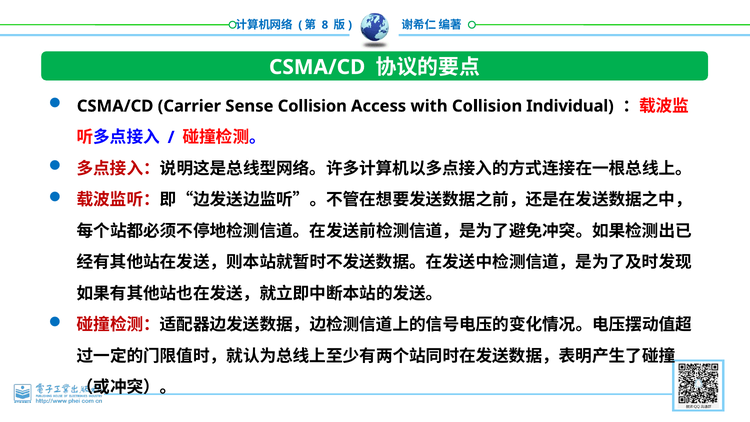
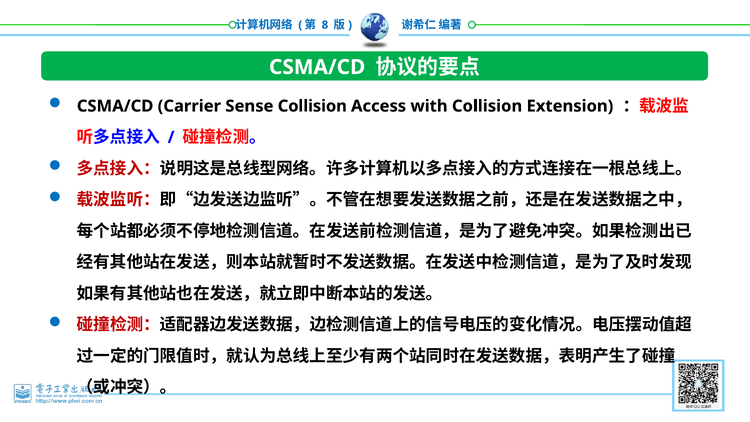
Individual: Individual -> Extension (570, 106)
